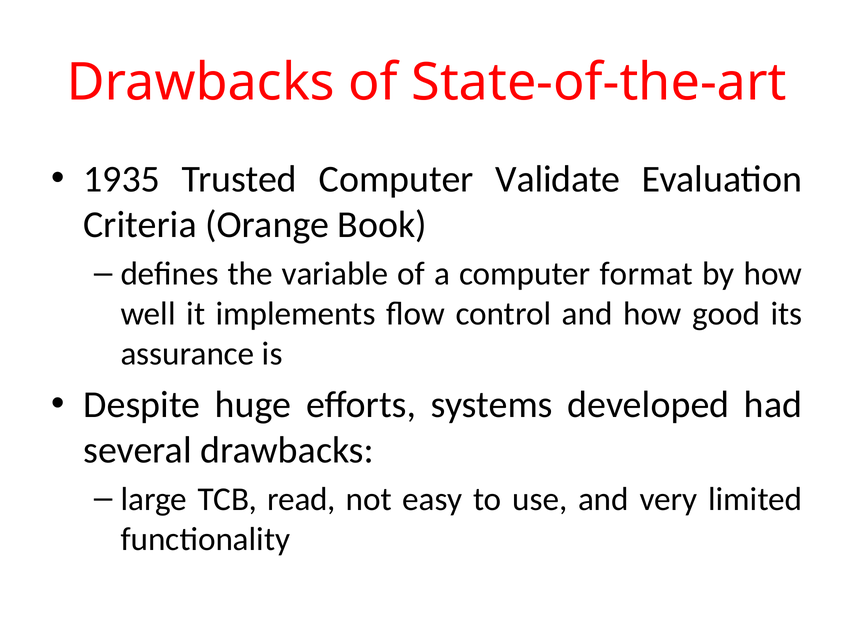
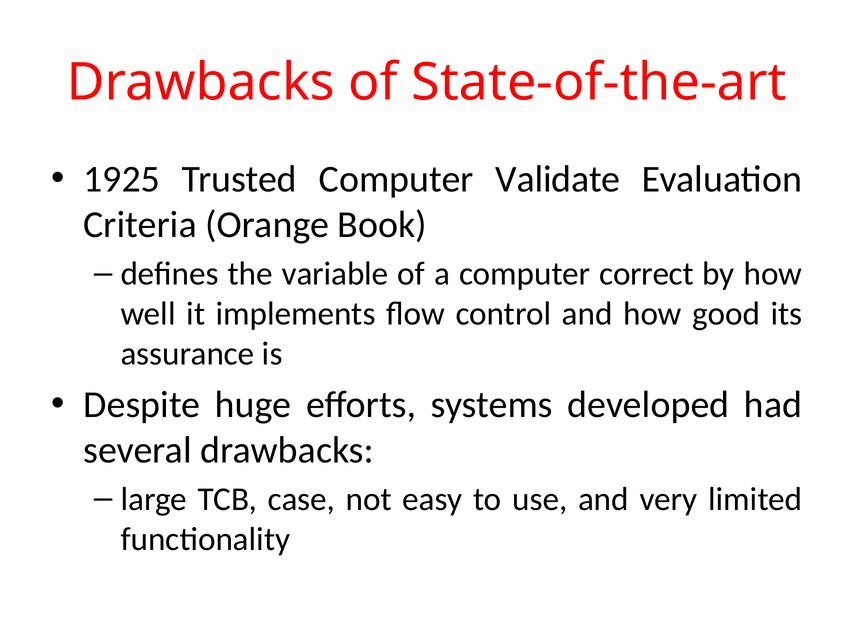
1935: 1935 -> 1925 (122, 179)
format: format -> correct (647, 274)
read: read -> case (301, 499)
